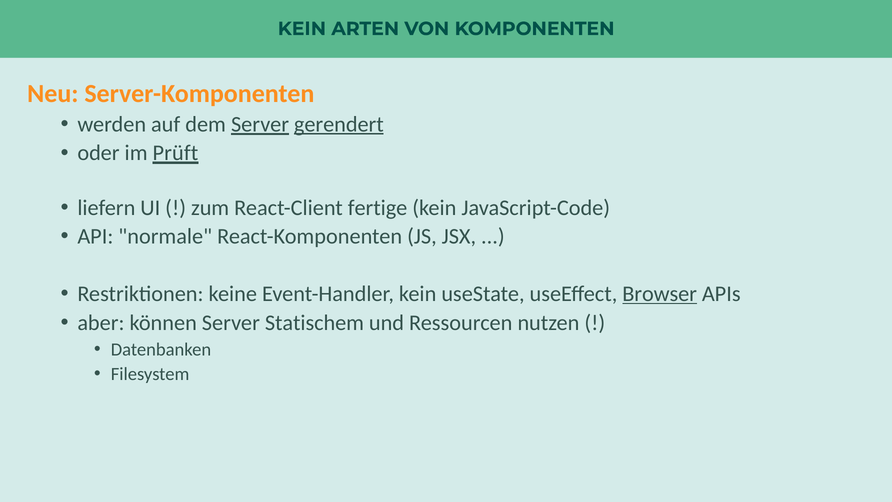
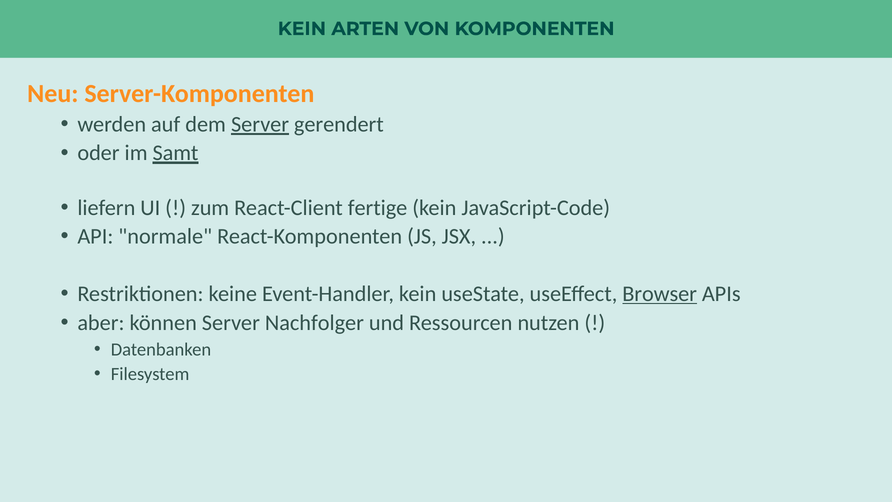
gerendert underline: present -> none (339, 124)
Prüft: Prüft -> Samt (176, 153)
Statischem: Statischem -> Nachfolger (314, 323)
